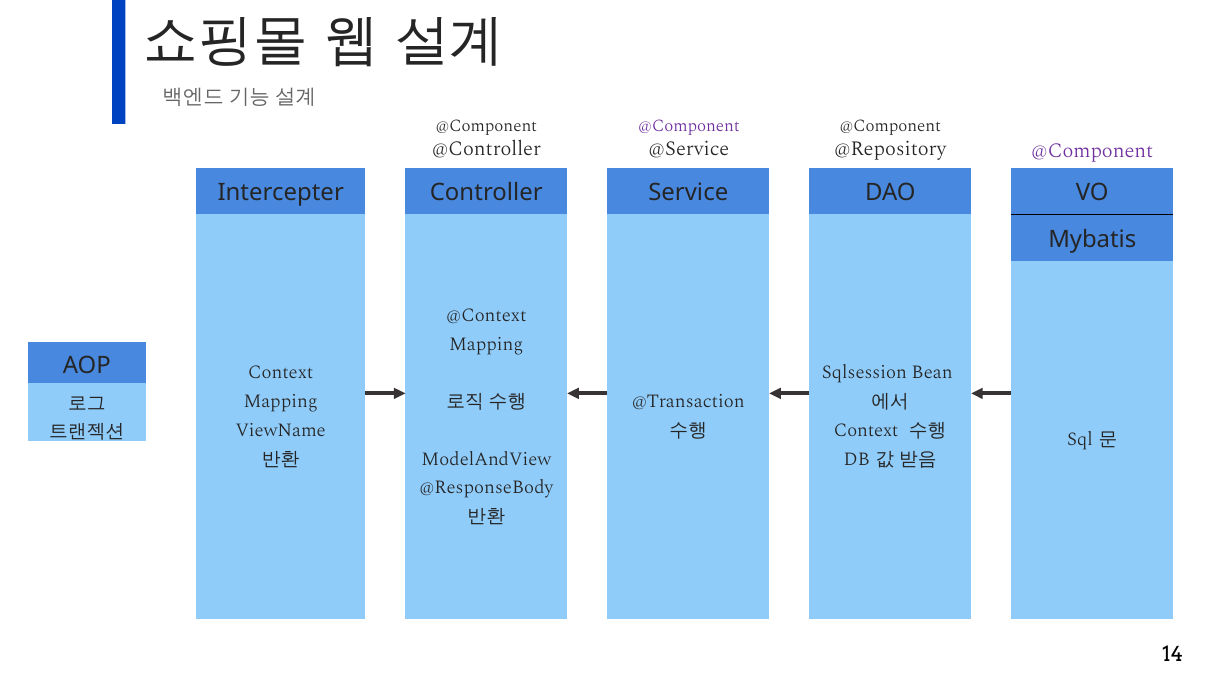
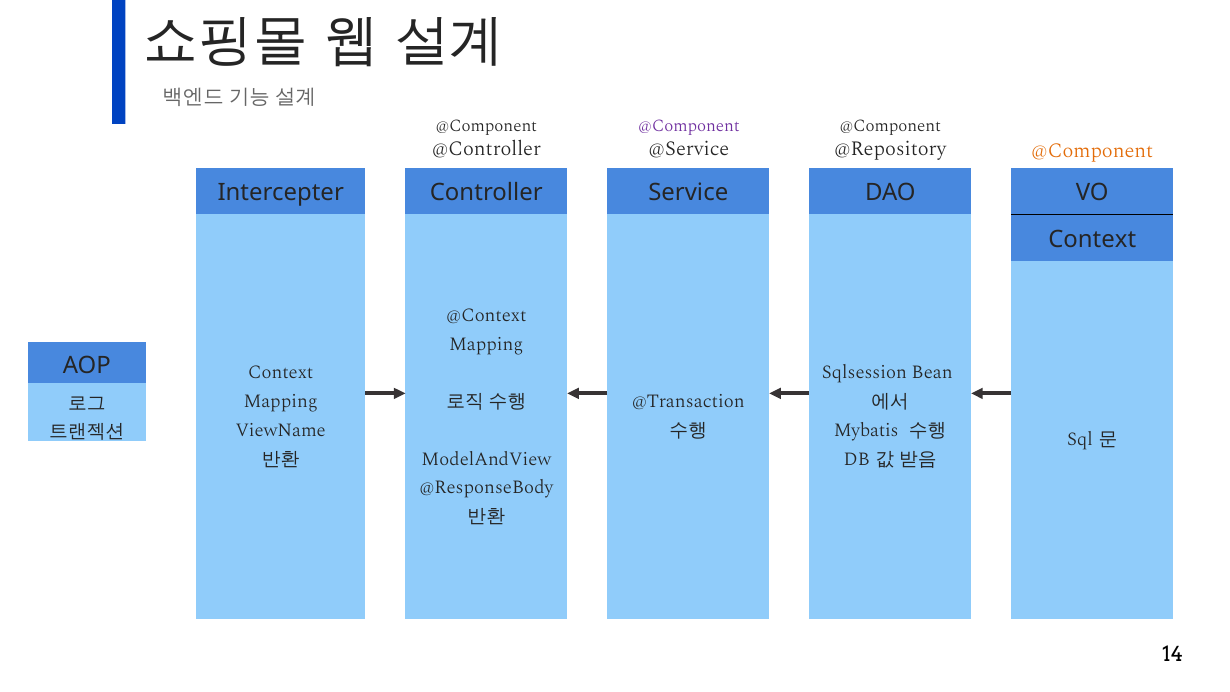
@Component colour: purple -> orange (1092, 150)
Mybatis: Mybatis -> Context (1092, 239)
Context: Context -> Mybatis (866, 430)
